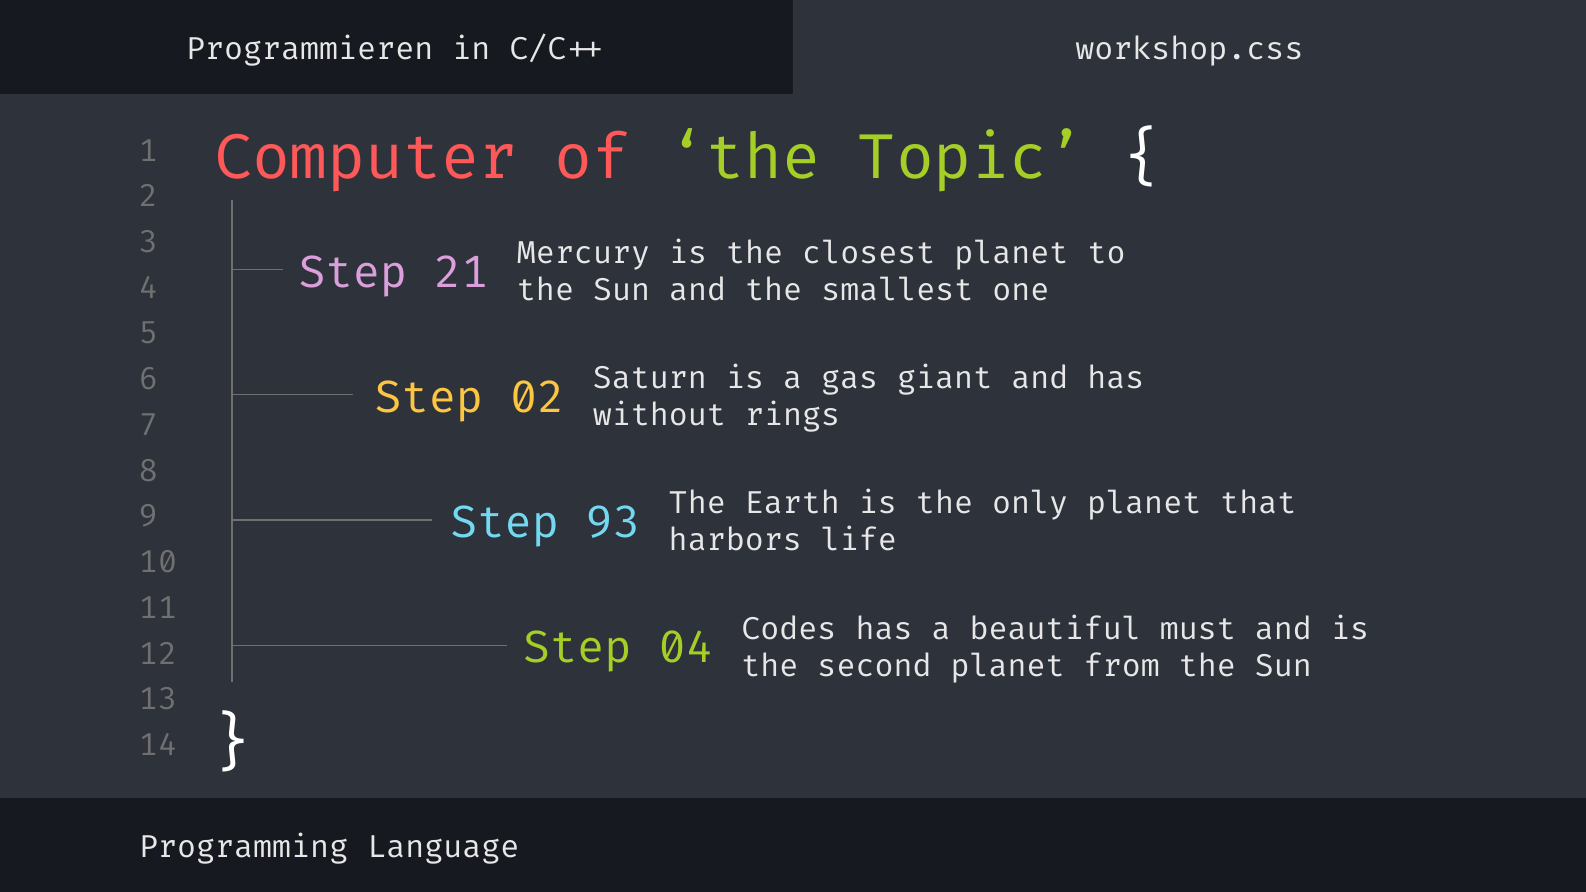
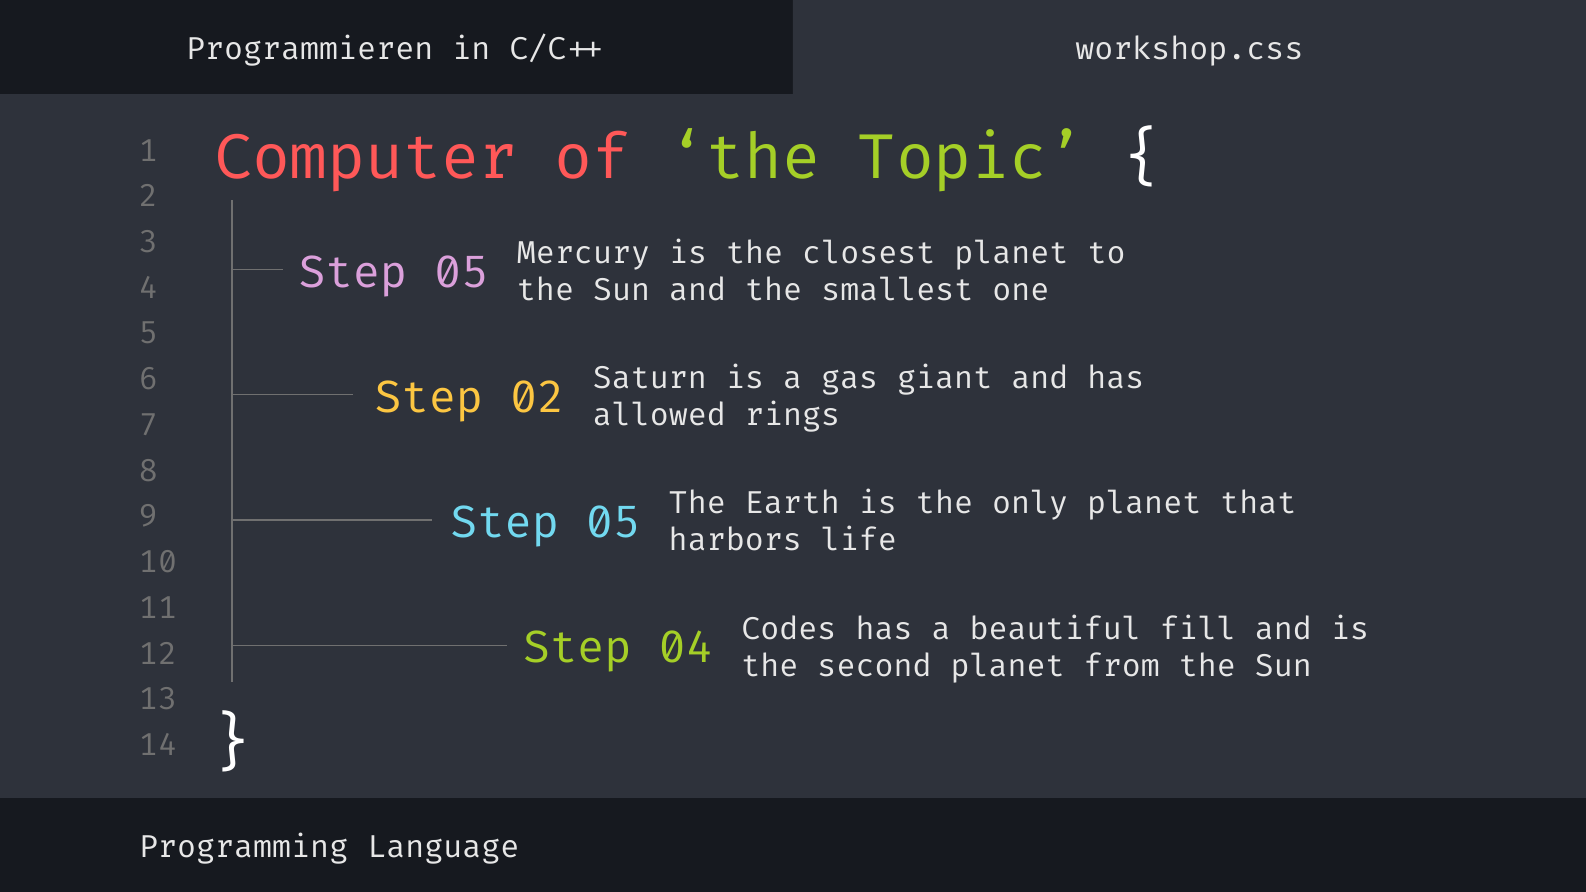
21: 21 -> 05 (461, 273)
without: without -> allowed (659, 415)
93: 93 -> 05 (613, 523)
must: must -> fill (1198, 629)
